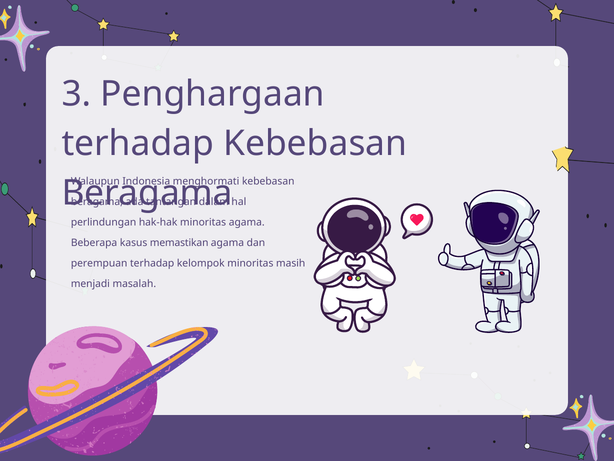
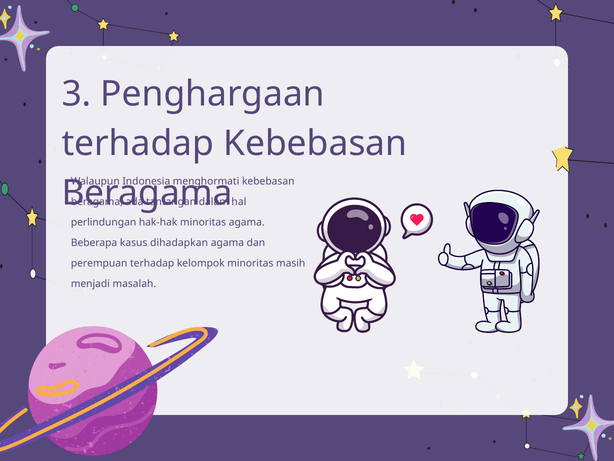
memastikan: memastikan -> dihadapkan (179, 243)
